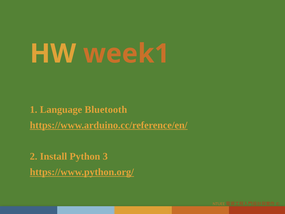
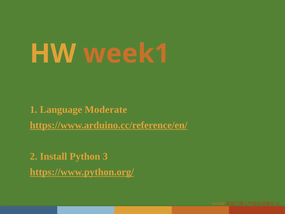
Bluetooth: Bluetooth -> Moderate (106, 109)
